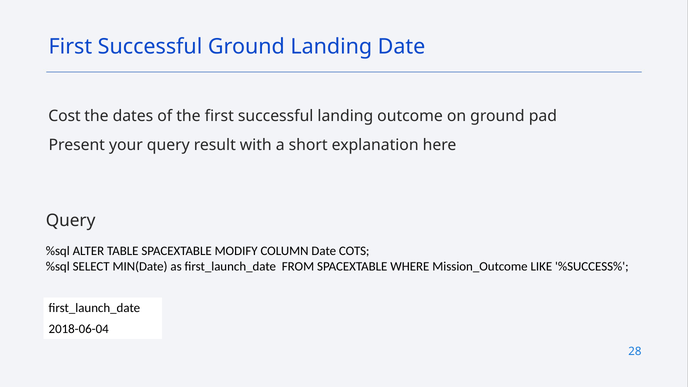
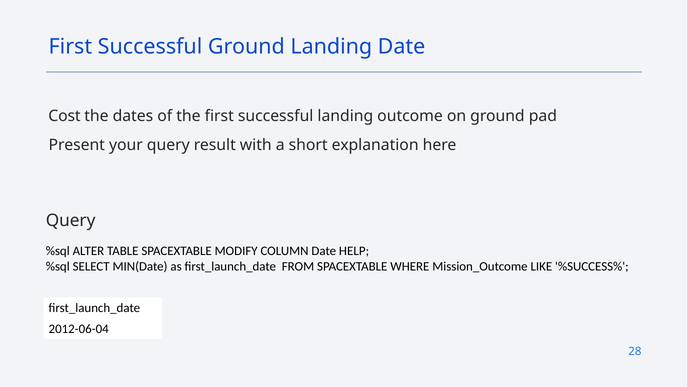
COTS: COTS -> HELP (354, 251)
2018-06-04: 2018-06-04 -> 2012-06-04 (79, 329)
